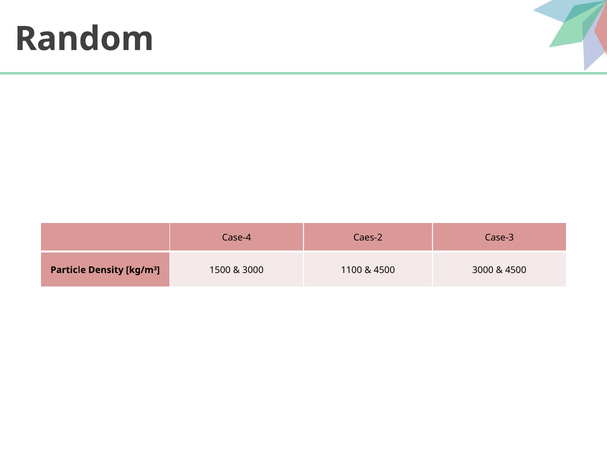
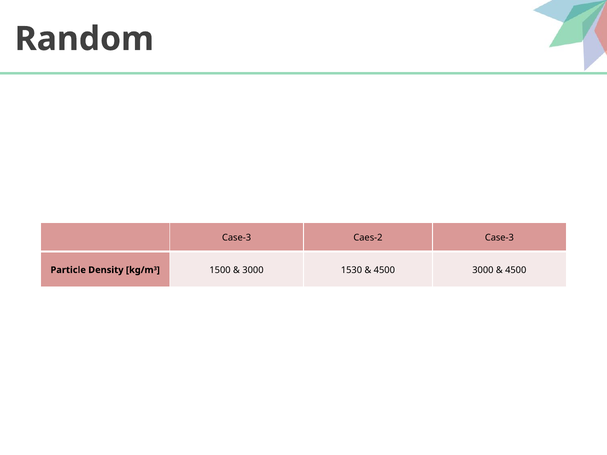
Case-4: Case-4 -> Case-3 (237, 238)
1100: 1100 -> 1530 (351, 270)
